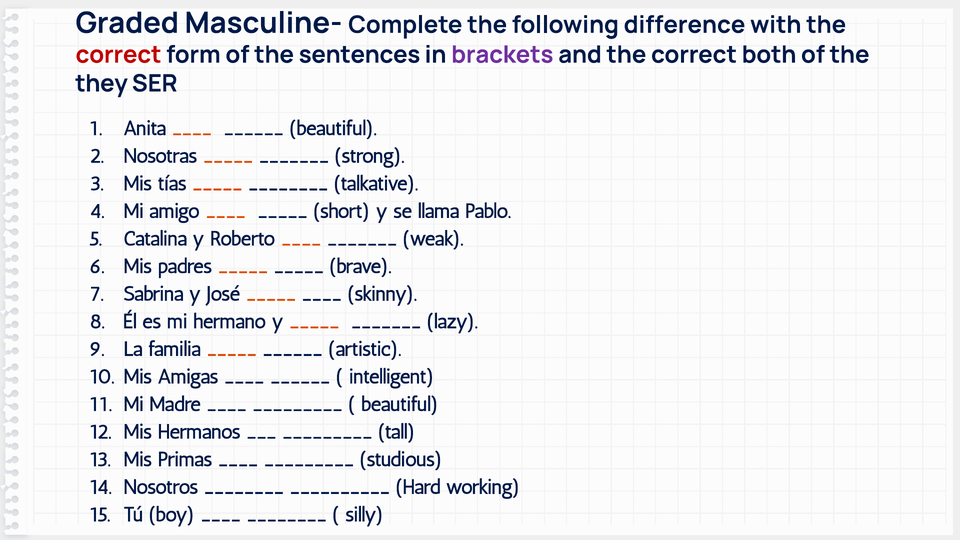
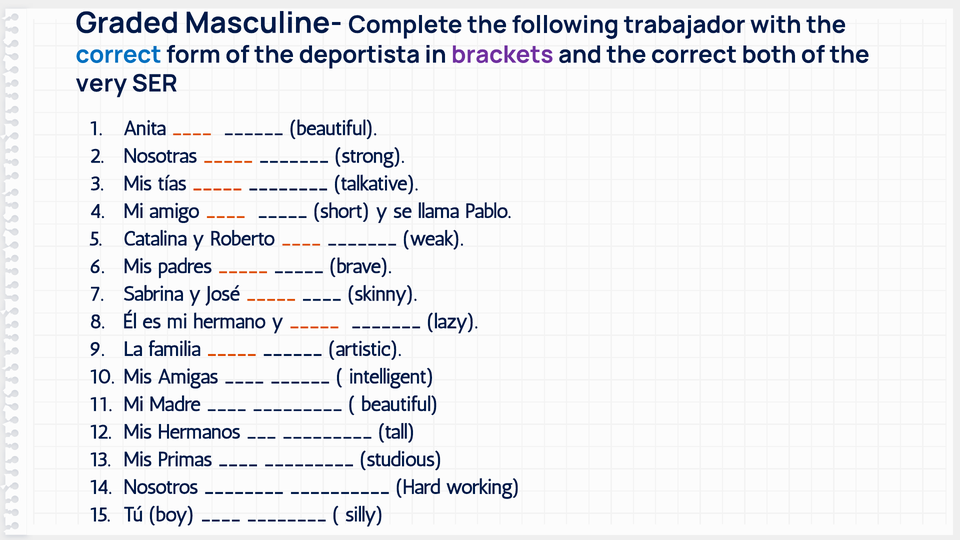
difference: difference -> trabajador (685, 25)
correct colour: red -> blue (119, 55)
sentences: sentences -> deportista (359, 55)
they: they -> very (101, 84)
